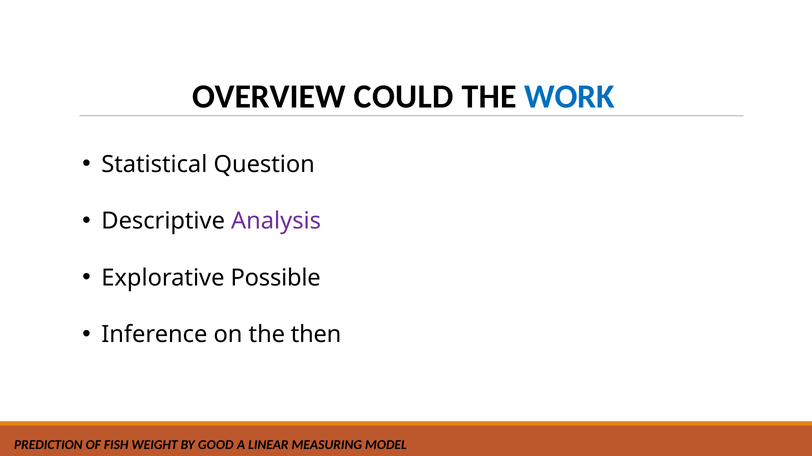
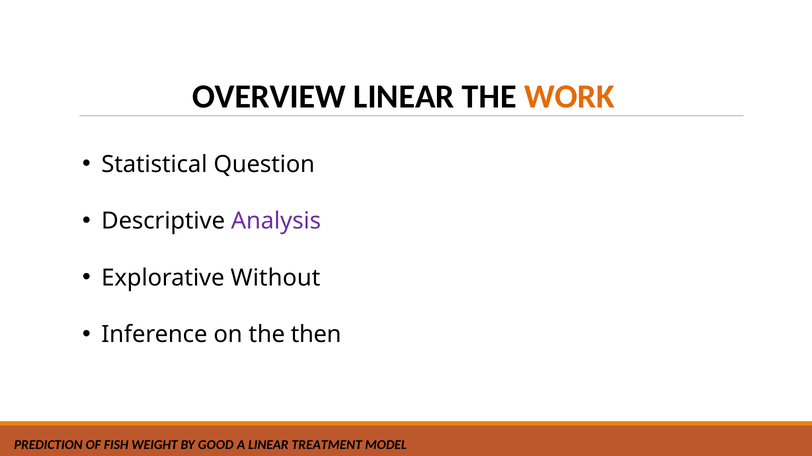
OVERVIEW COULD: COULD -> LINEAR (404, 97)
WORK colour: blue -> orange (569, 97)
Possible: Possible -> Without (275, 278)
MEASURING: MEASURING -> TREATMENT (327, 446)
